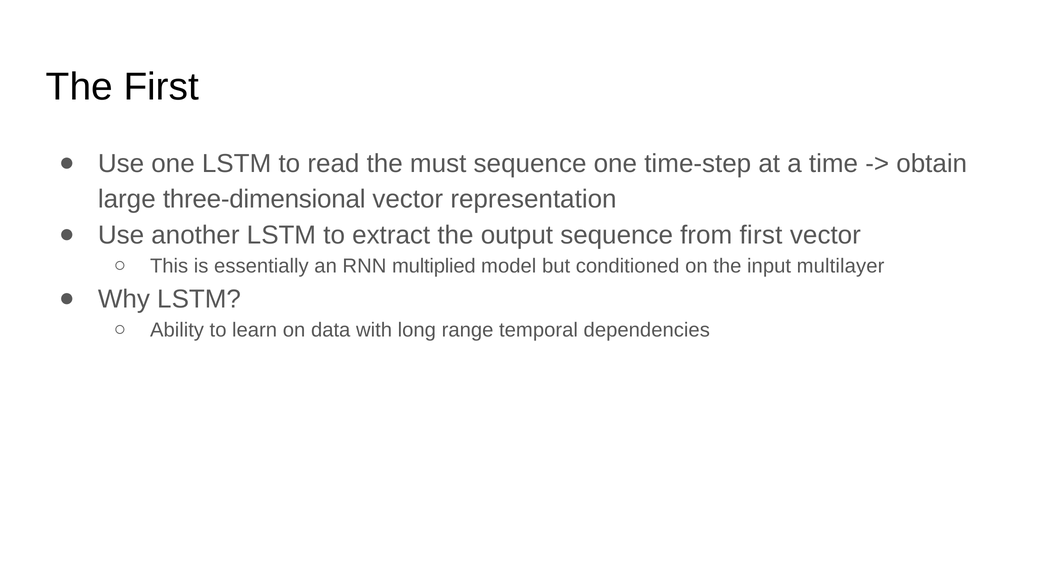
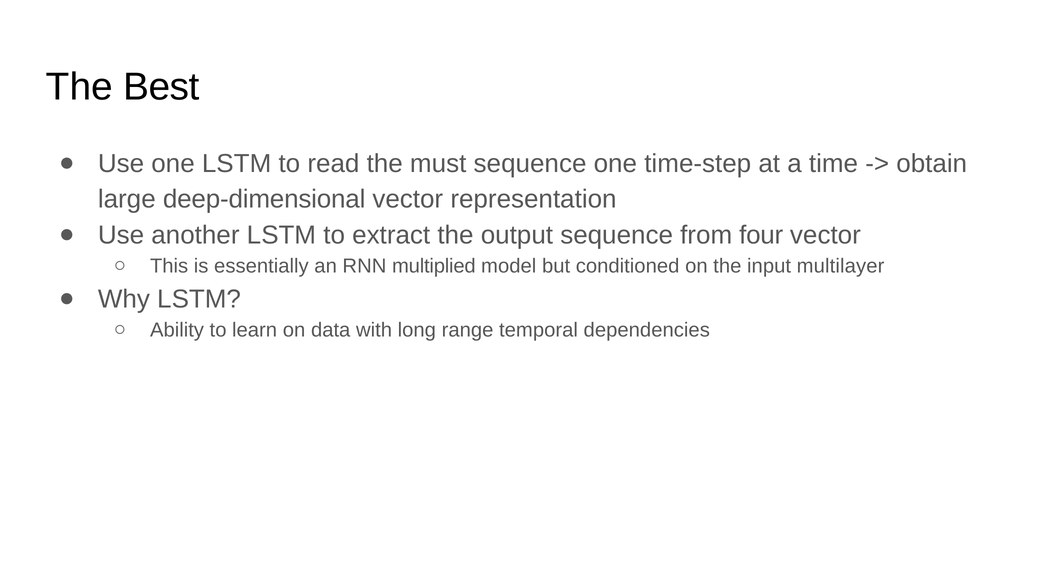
The First: First -> Best (161, 87)
three-dimensional: three-dimensional -> deep-dimensional (264, 200)
from first: first -> four (761, 236)
